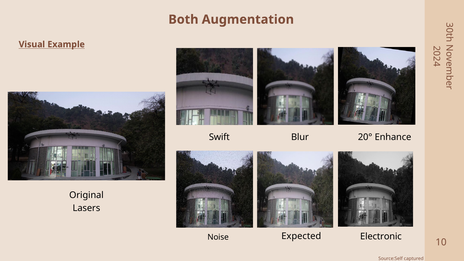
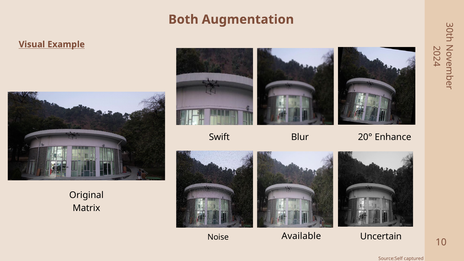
Lasers: Lasers -> Matrix (86, 208)
Expected: Expected -> Available (301, 236)
Electronic: Electronic -> Uncertain (381, 237)
